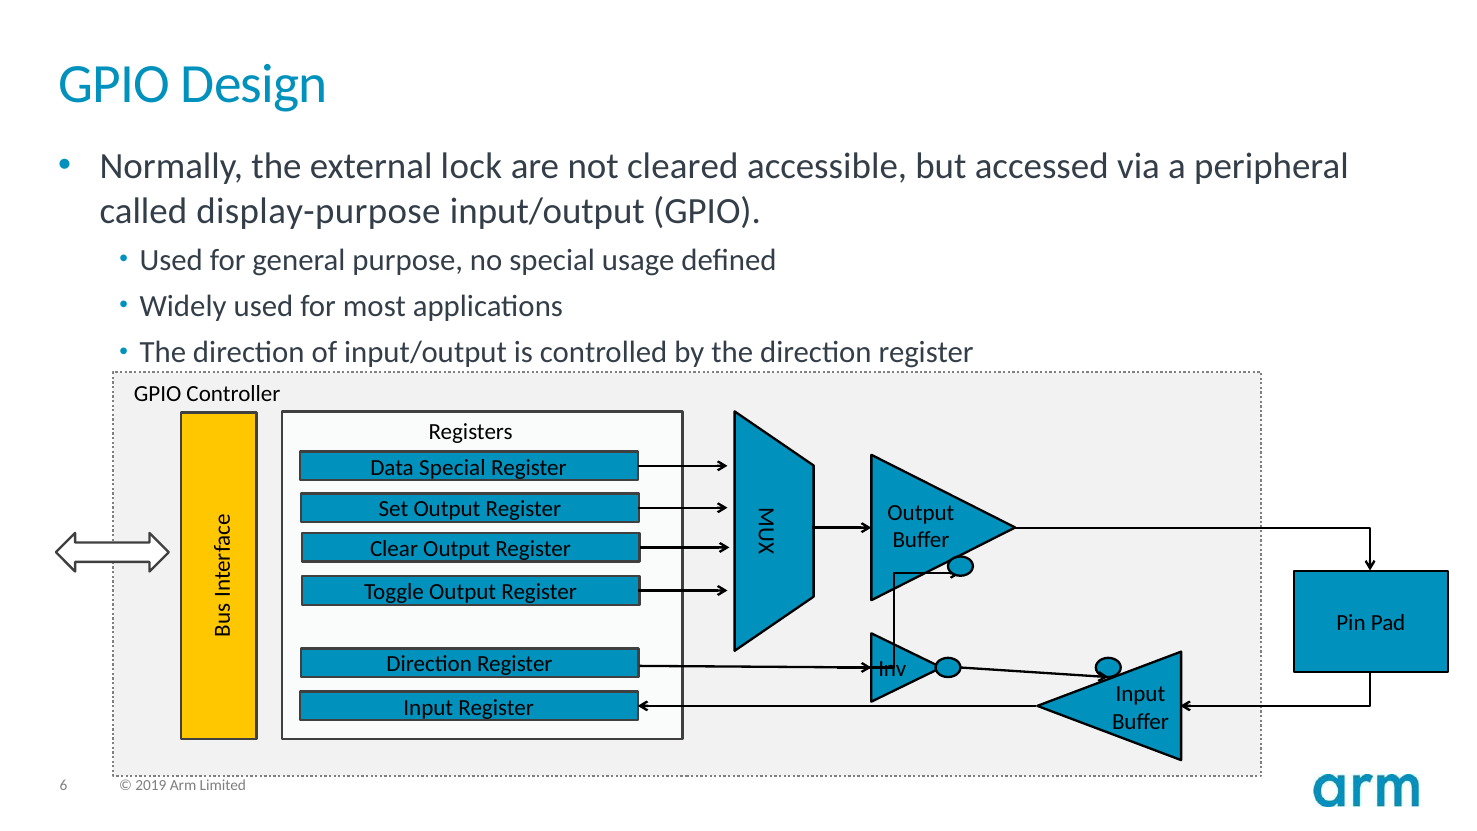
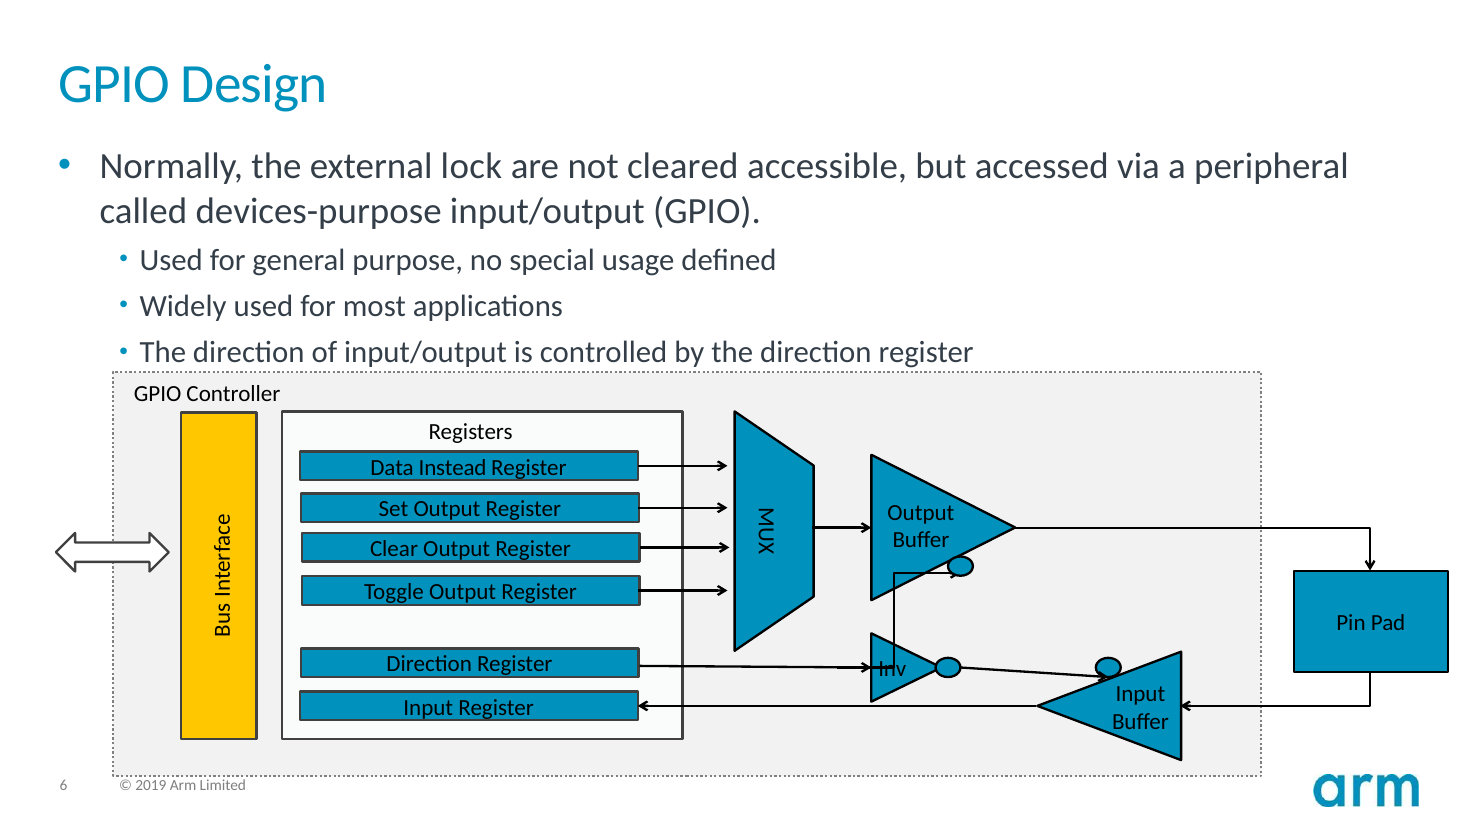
display-purpose: display-purpose -> devices-purpose (319, 211)
Data Special: Special -> Instead (453, 467)
